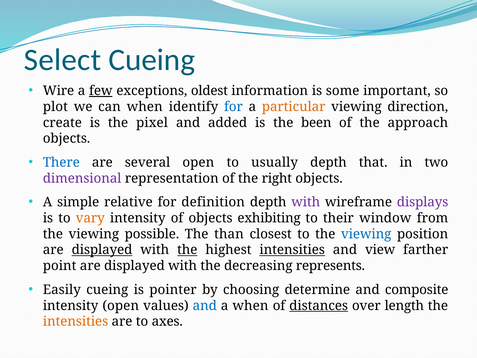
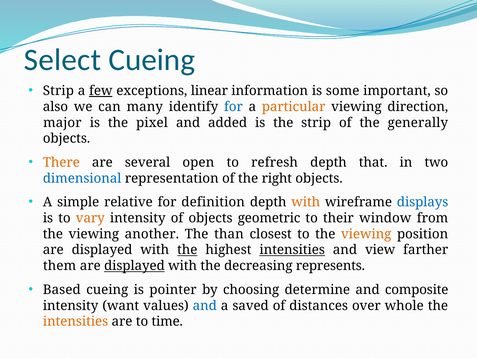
Wire: Wire -> Strip (58, 91)
oldest: oldest -> linear (209, 91)
plot: plot -> also (55, 107)
can when: when -> many (145, 107)
create: create -> major (62, 123)
the been: been -> strip (316, 123)
approach: approach -> generally (418, 123)
There colour: blue -> orange (61, 162)
usually: usually -> refresh (275, 162)
dimensional colour: purple -> blue (82, 178)
with colour: purple -> orange (306, 202)
displays colour: purple -> blue (423, 202)
exhibiting: exhibiting -> geometric (269, 218)
possible: possible -> another (152, 234)
viewing colour: blue -> orange (366, 234)
displayed underline: present -> none (102, 250)
point: point -> them (60, 266)
displayed underline: none -> present (134, 266)
Easily: Easily -> Based (62, 290)
intensity open: open -> want (121, 305)
a when: when -> saved (251, 305)
distances underline: present -> none (319, 305)
length: length -> whole (404, 305)
axes: axes -> time (167, 321)
